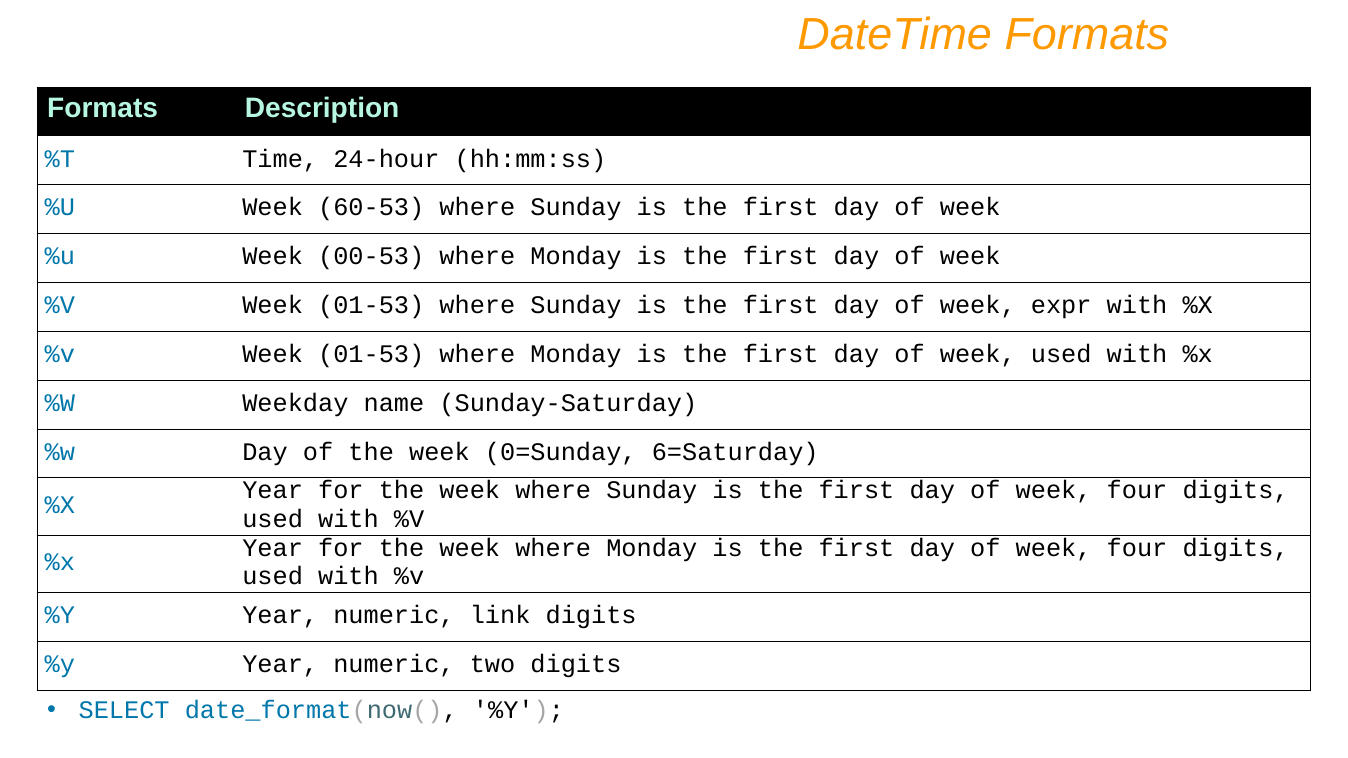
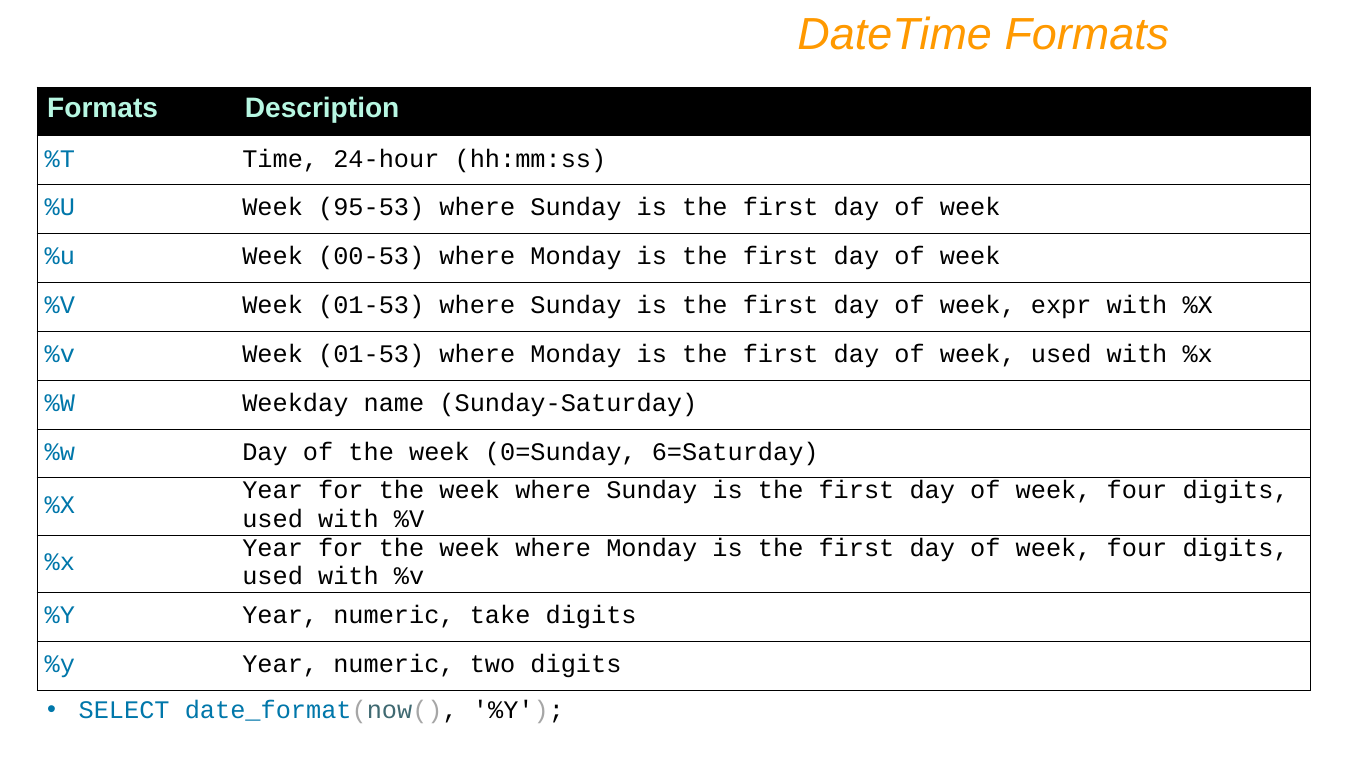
60-53: 60-53 -> 95-53 (371, 208)
link: link -> take (500, 616)
